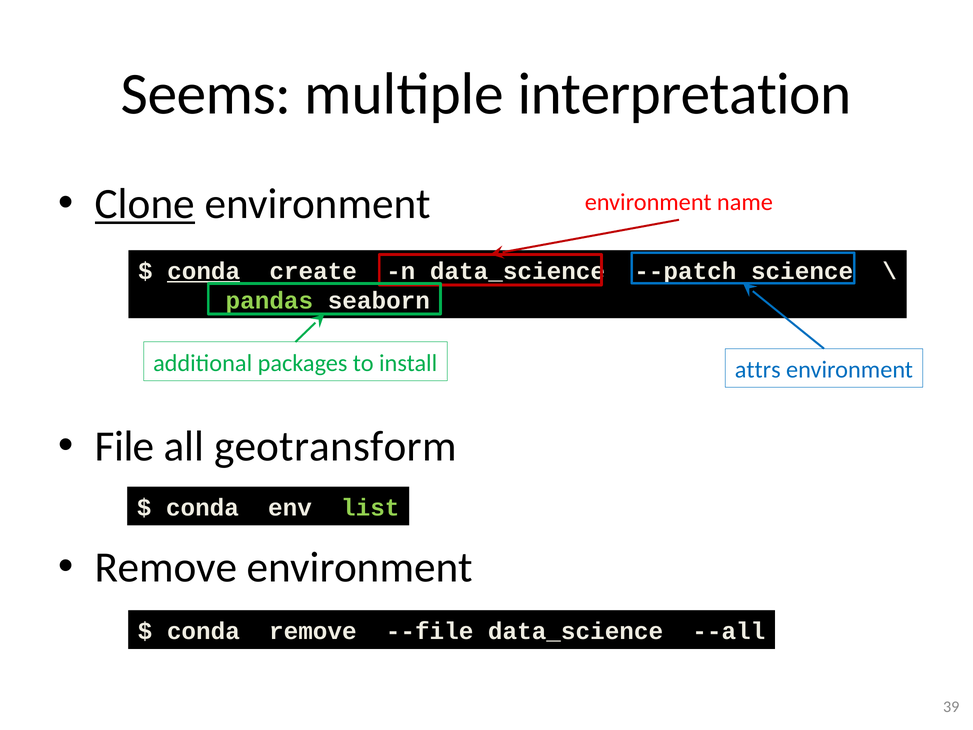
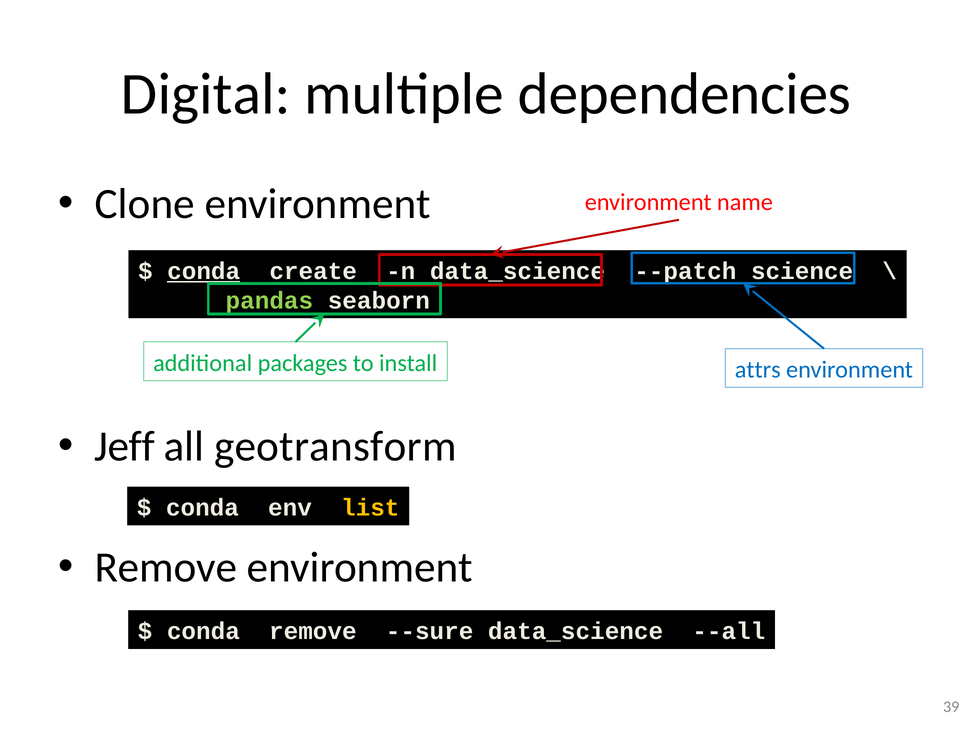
Seems: Seems -> Digital (206, 94)
interpretation: interpretation -> dependencies (684, 94)
Clone underline: present -> none (145, 204)
File: File -> Jeff (125, 446)
list colour: light green -> yellow (370, 508)
--file: --file -> --sure (430, 631)
